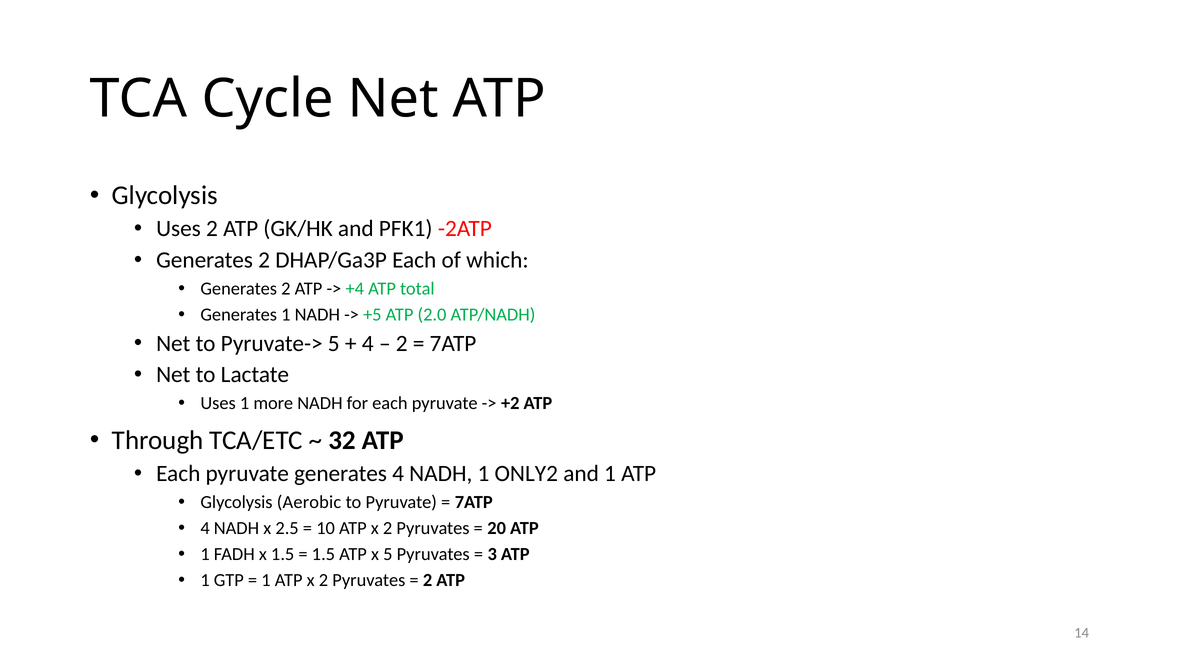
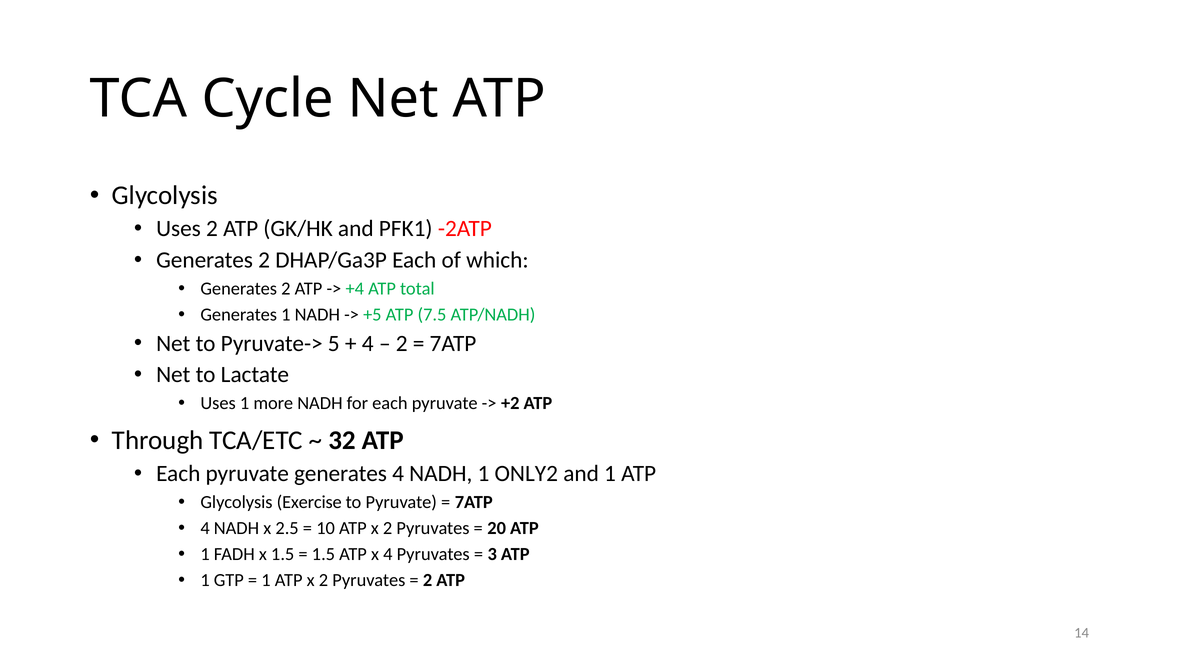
2.0: 2.0 -> 7.5 (432, 315)
Aerobic: Aerobic -> Exercise (309, 502)
x 5: 5 -> 4 (388, 554)
